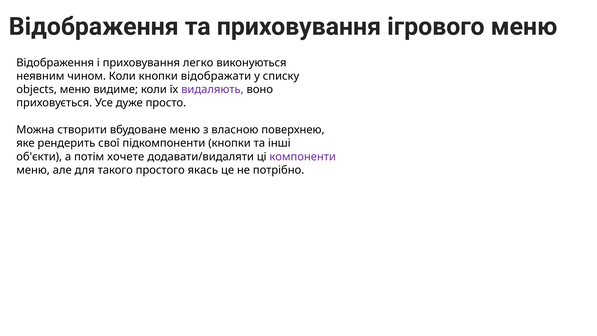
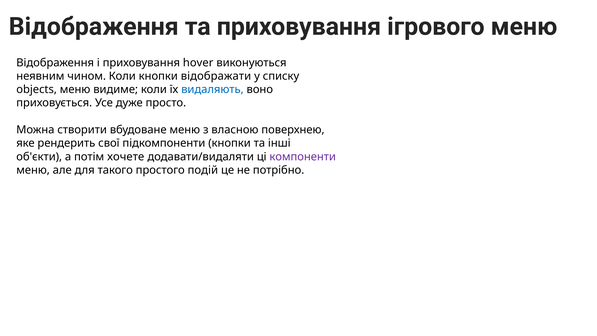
легко: легко -> hover (198, 63)
видаляють colour: purple -> blue (212, 89)
якась: якась -> подій (203, 170)
